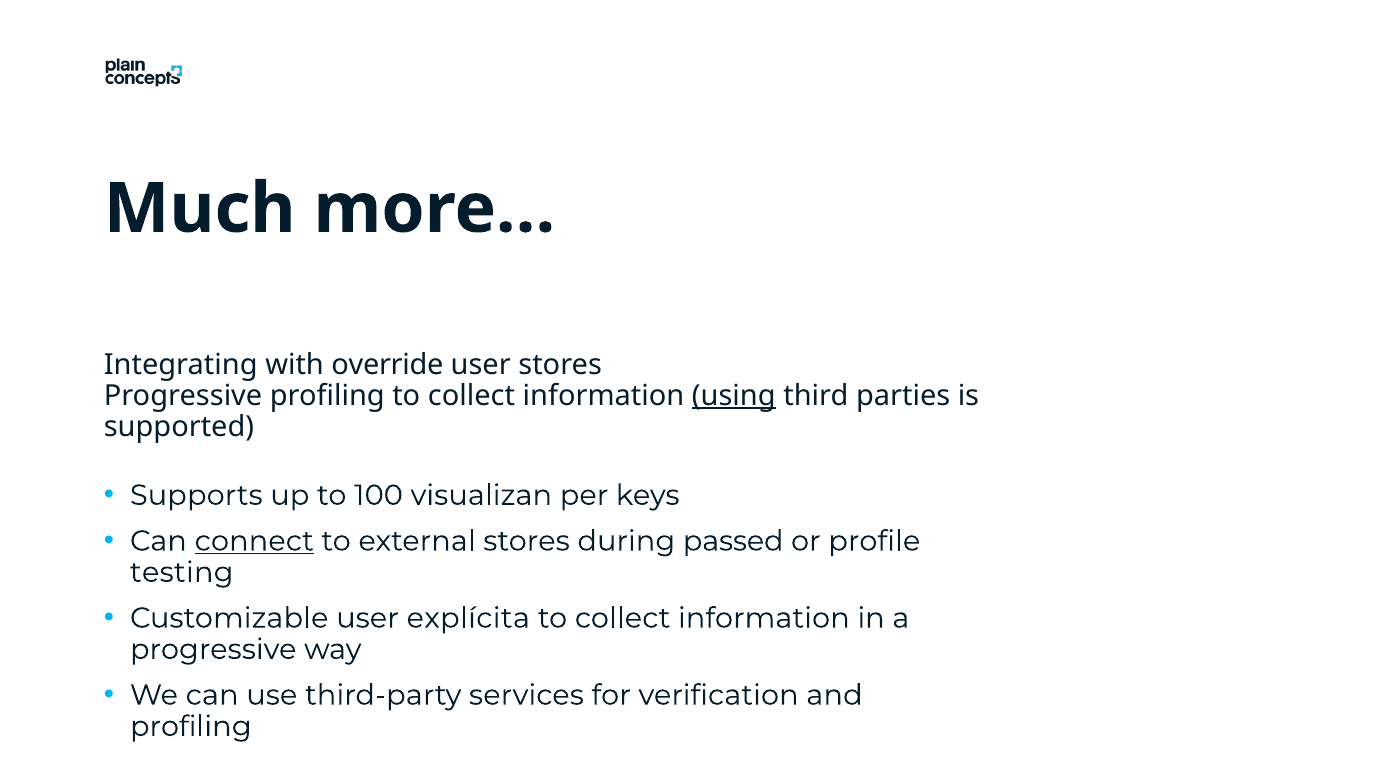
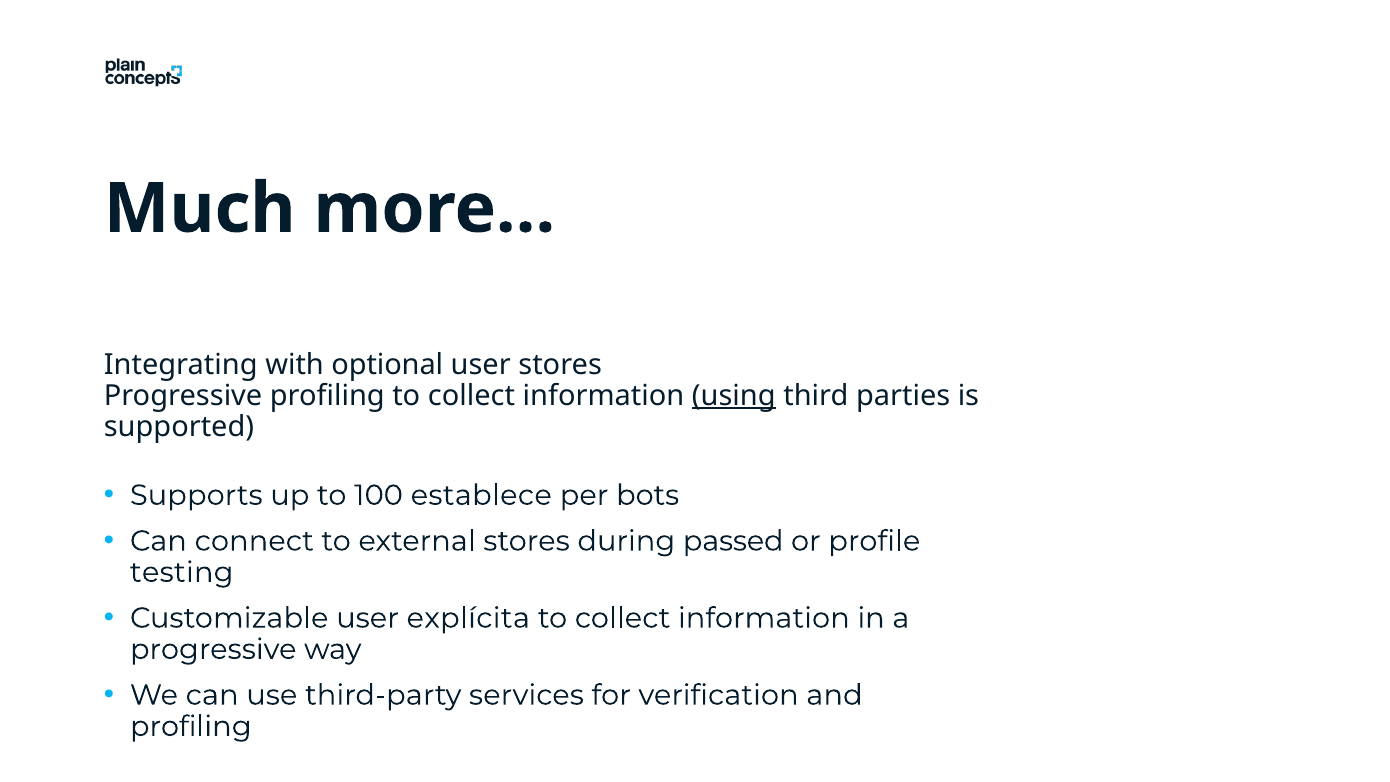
override: override -> optional (387, 365)
visualizan: visualizan -> establece (481, 495)
keys: keys -> bots (648, 495)
connect underline: present -> none (254, 541)
